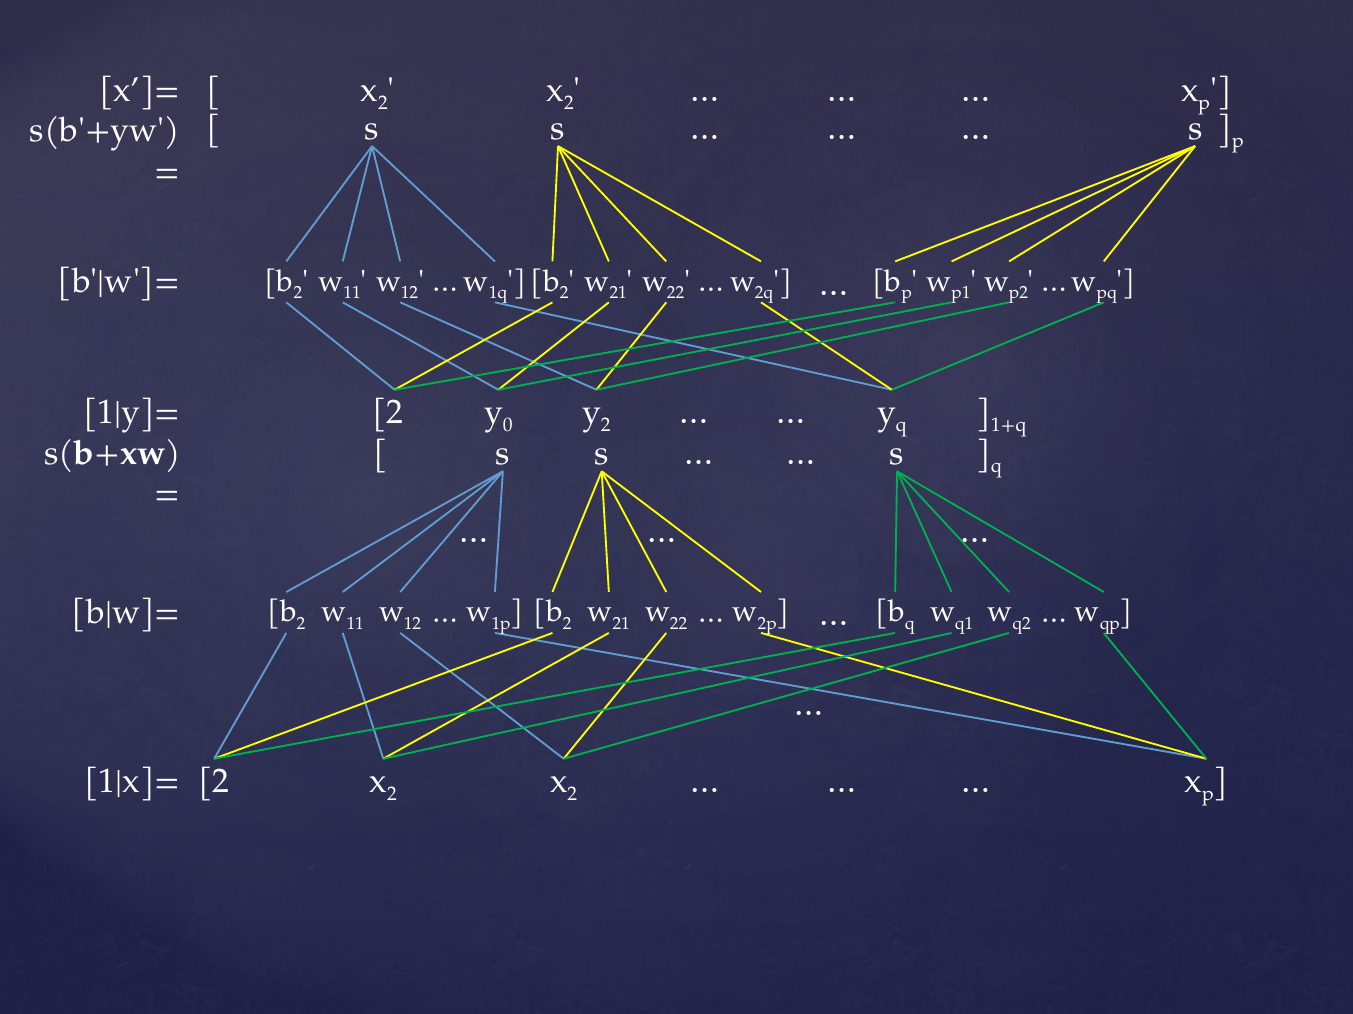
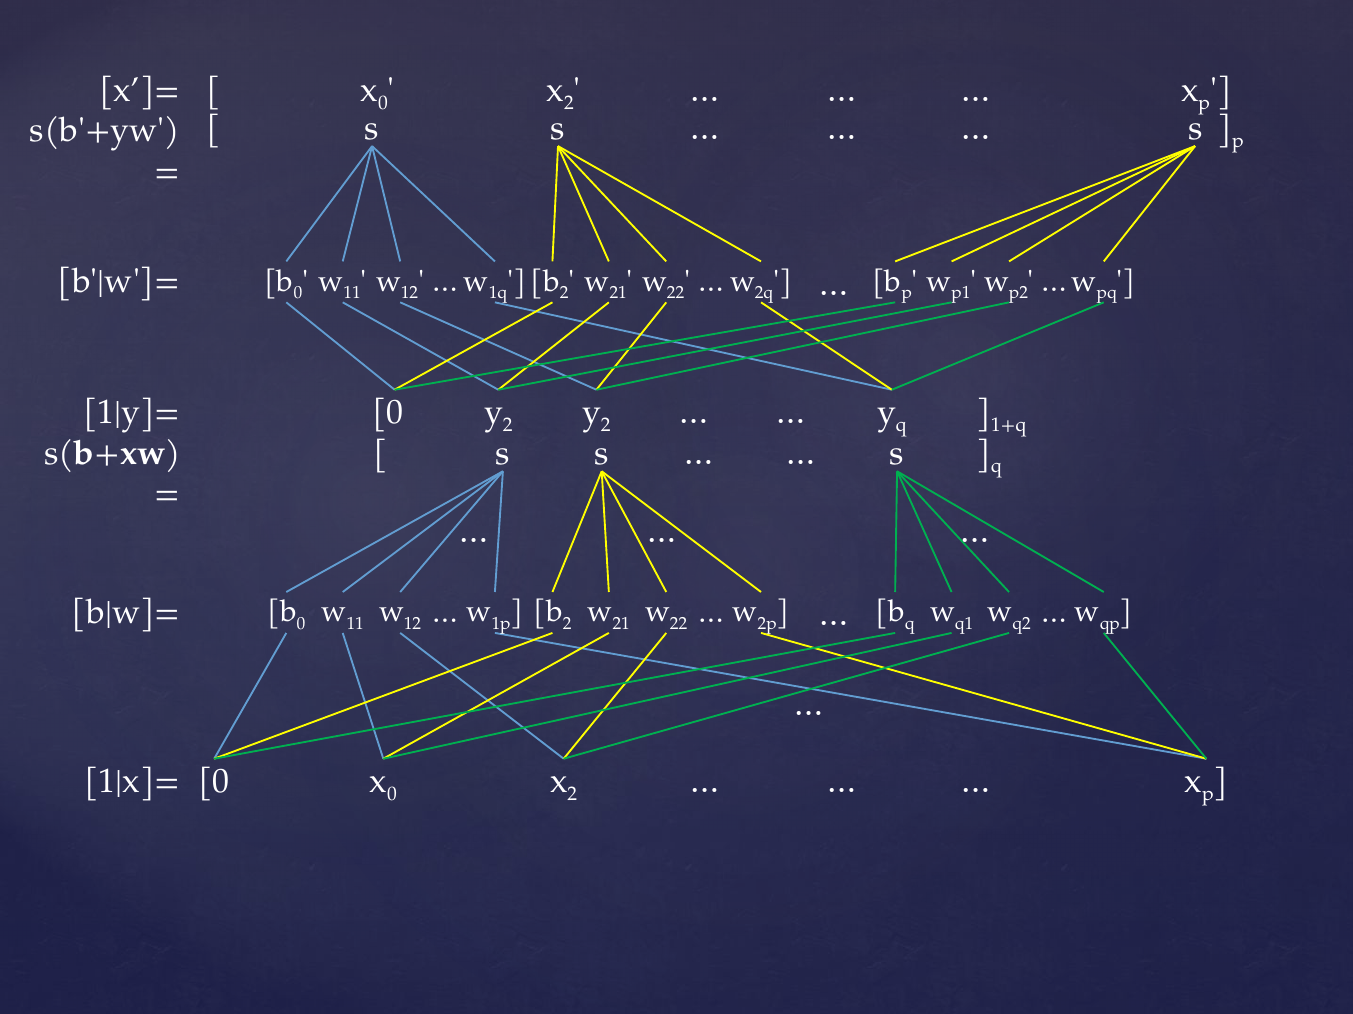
2: 2 -> 0 (383, 103)
2: 2 -> 0 (298, 293)
2: 2 -> 0 (388, 413)
0: 0 -> 2 (508, 426)
2: 2 -> 0 (301, 624)
2: 2 -> 0 (214, 782)
2: 2 -> 0 (392, 795)
